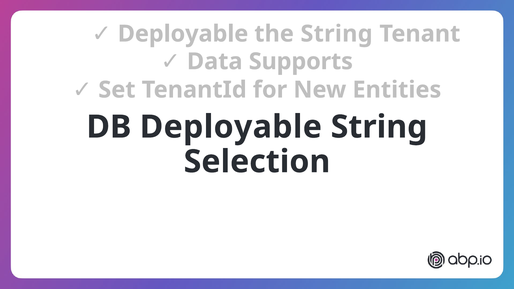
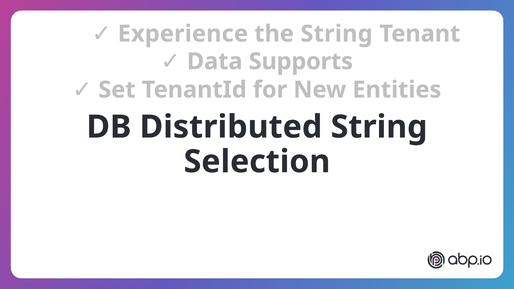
Deployable: Deployable -> Experience (183, 34)
DB Deployable: Deployable -> Distributed (231, 127)
